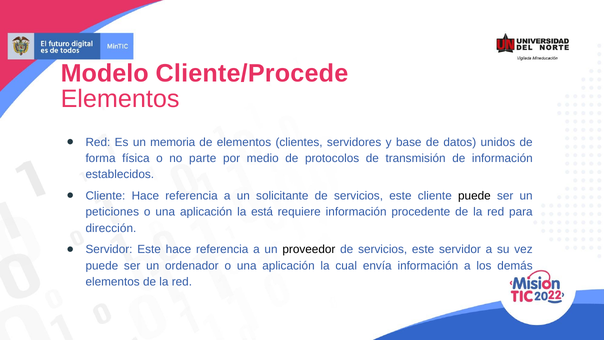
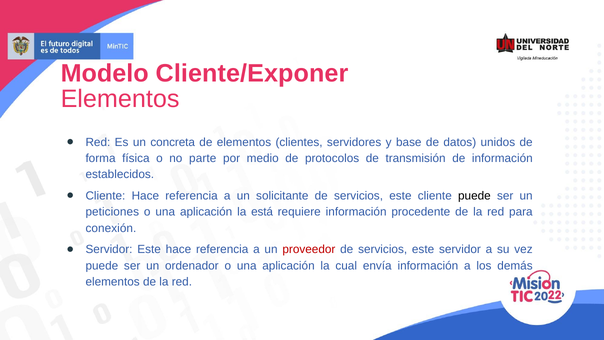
Cliente/Procede: Cliente/Procede -> Cliente/Exponer (252, 73)
memoria: memoria -> concreta (173, 142)
dirección: dirección -> conexión (111, 228)
proveedor colour: black -> red (309, 249)
